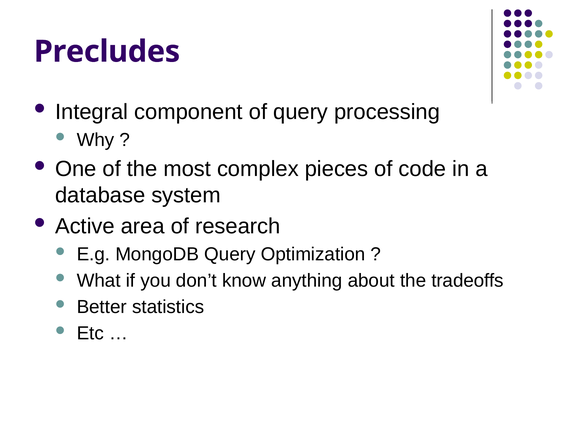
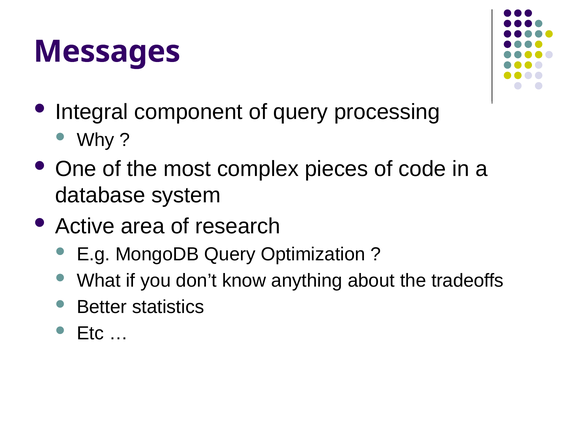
Precludes: Precludes -> Messages (107, 52)
